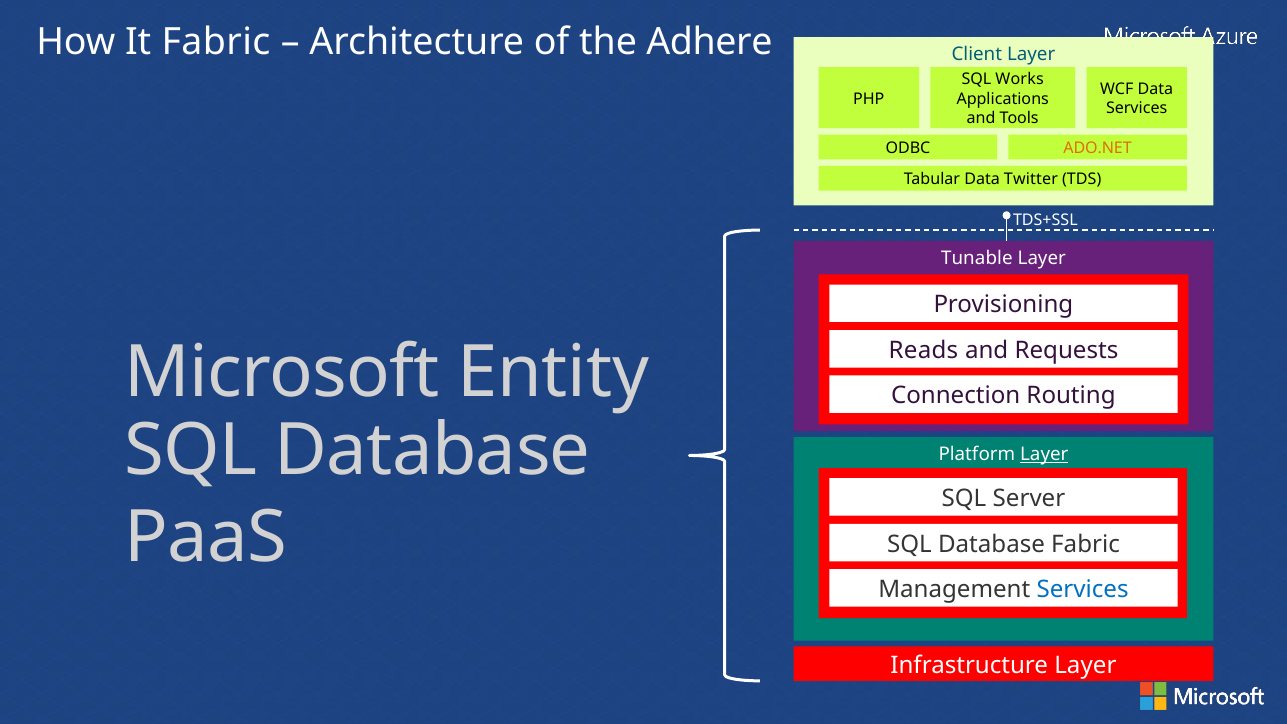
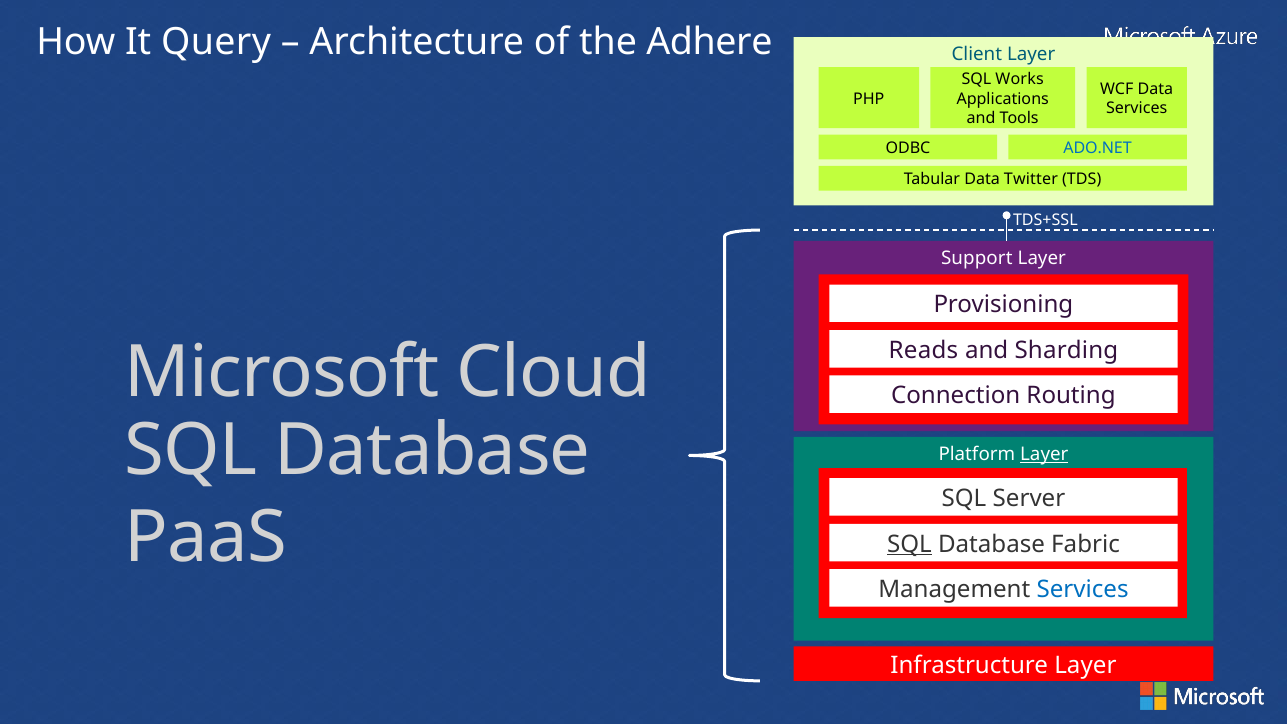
It Fabric: Fabric -> Query (216, 43)
ADO.NET colour: orange -> blue (1098, 148)
Tunable: Tunable -> Support (977, 258)
Requests: Requests -> Sharding (1066, 351)
Entity: Entity -> Cloud (553, 373)
SQL underline: none -> present (909, 544)
